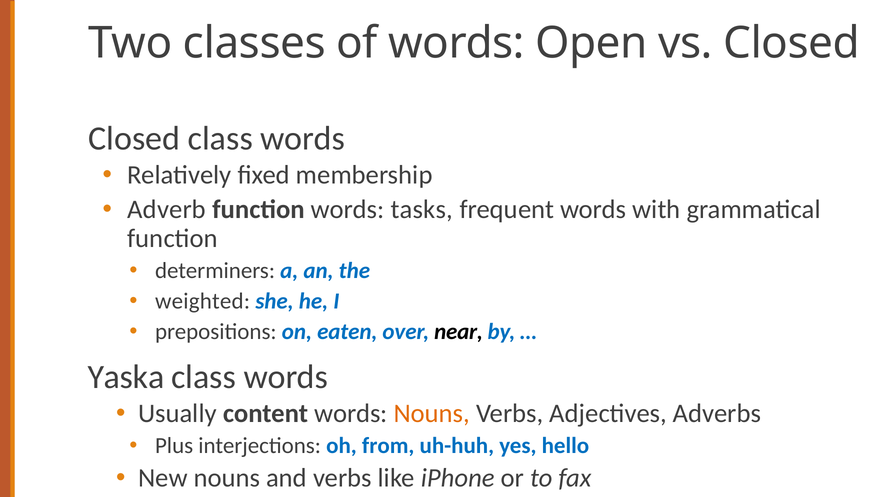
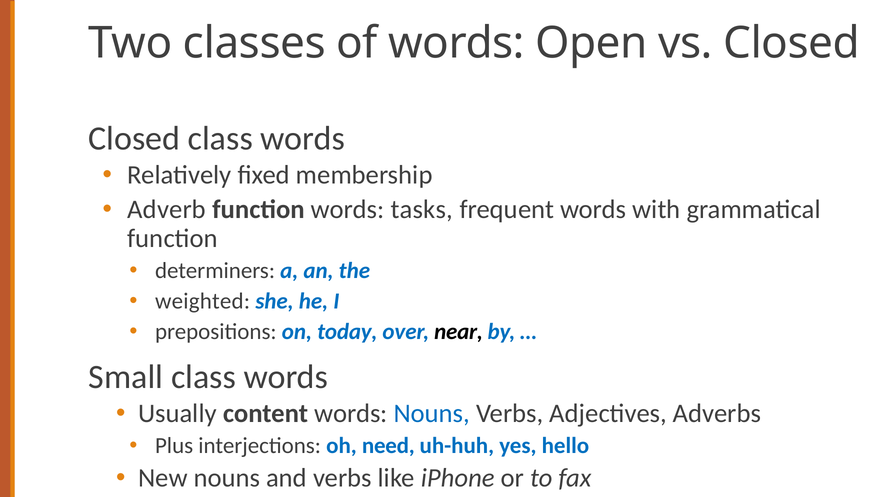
eaten: eaten -> today (347, 331)
Yaska: Yaska -> Small (126, 377)
Nouns colour: orange -> blue (432, 413)
from: from -> need (388, 446)
